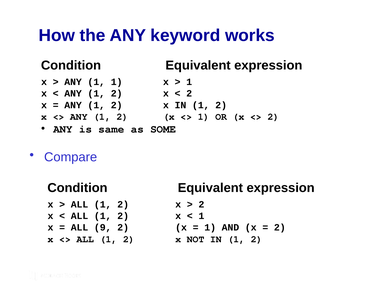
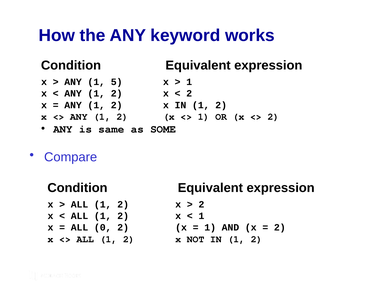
1 1: 1 -> 5 (117, 82)
9: 9 -> 0 (103, 228)
